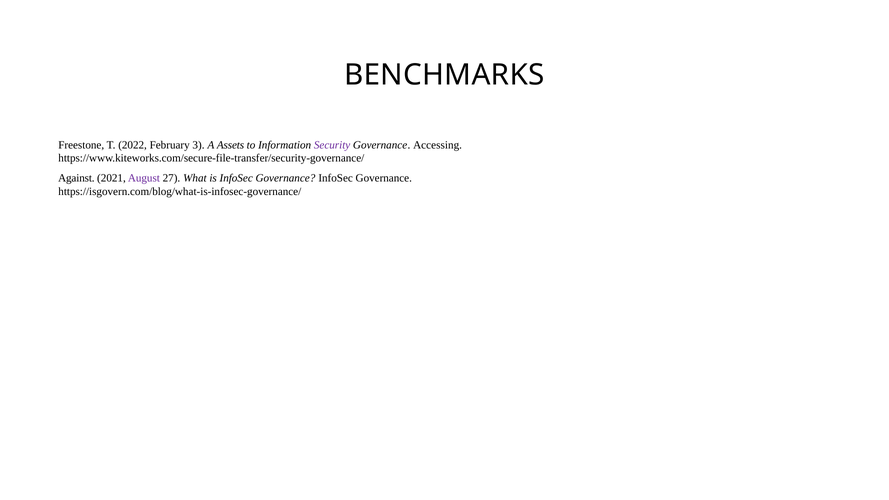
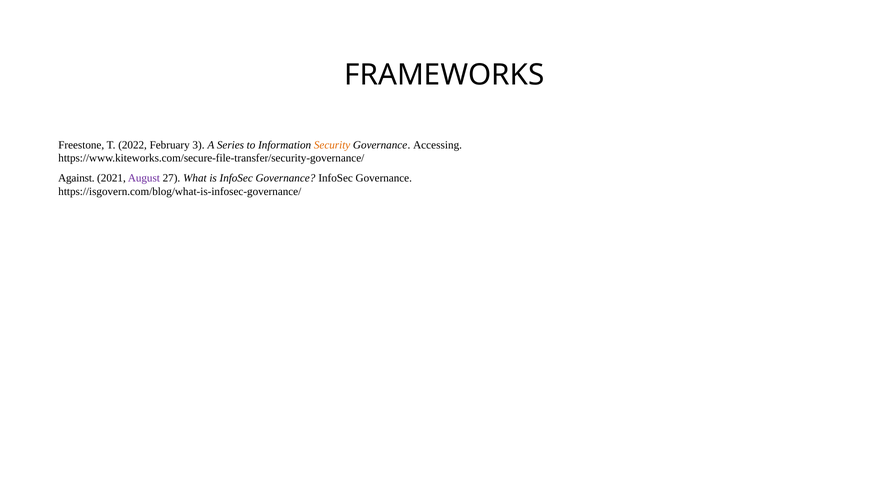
BENCHMARKS: BENCHMARKS -> FRAMEWORKS (444, 75)
Assets: Assets -> Series (230, 145)
Security colour: purple -> orange (332, 145)
